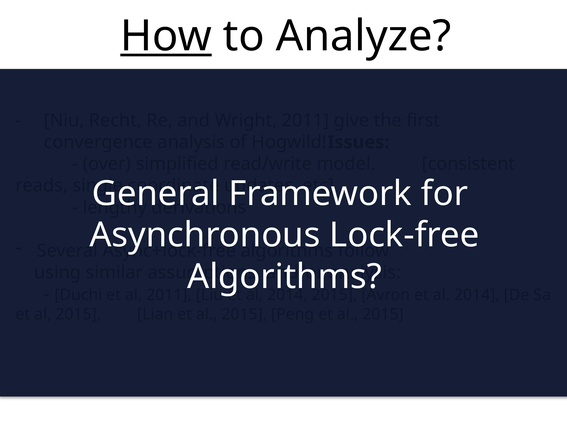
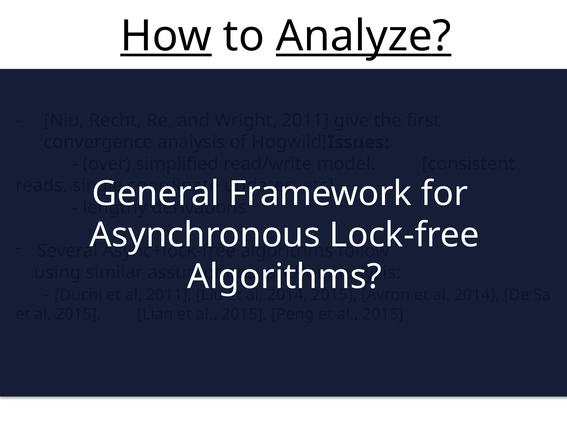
Analyze underline: none -> present (364, 36)
